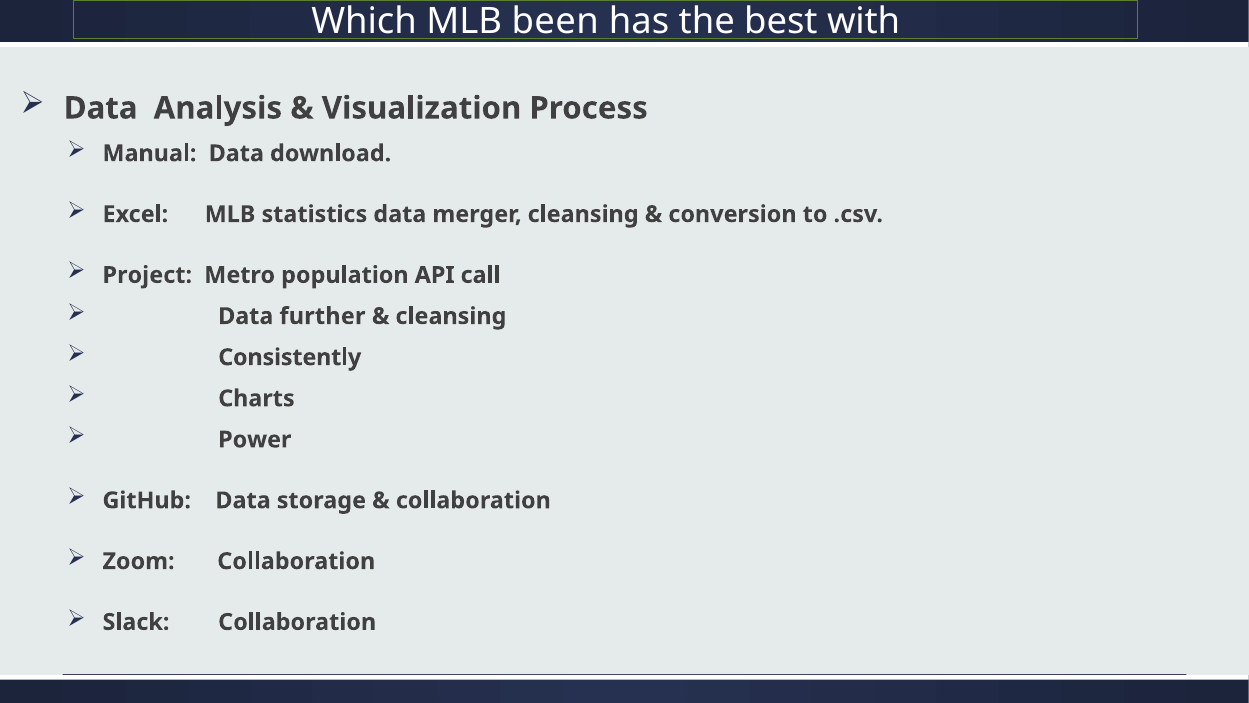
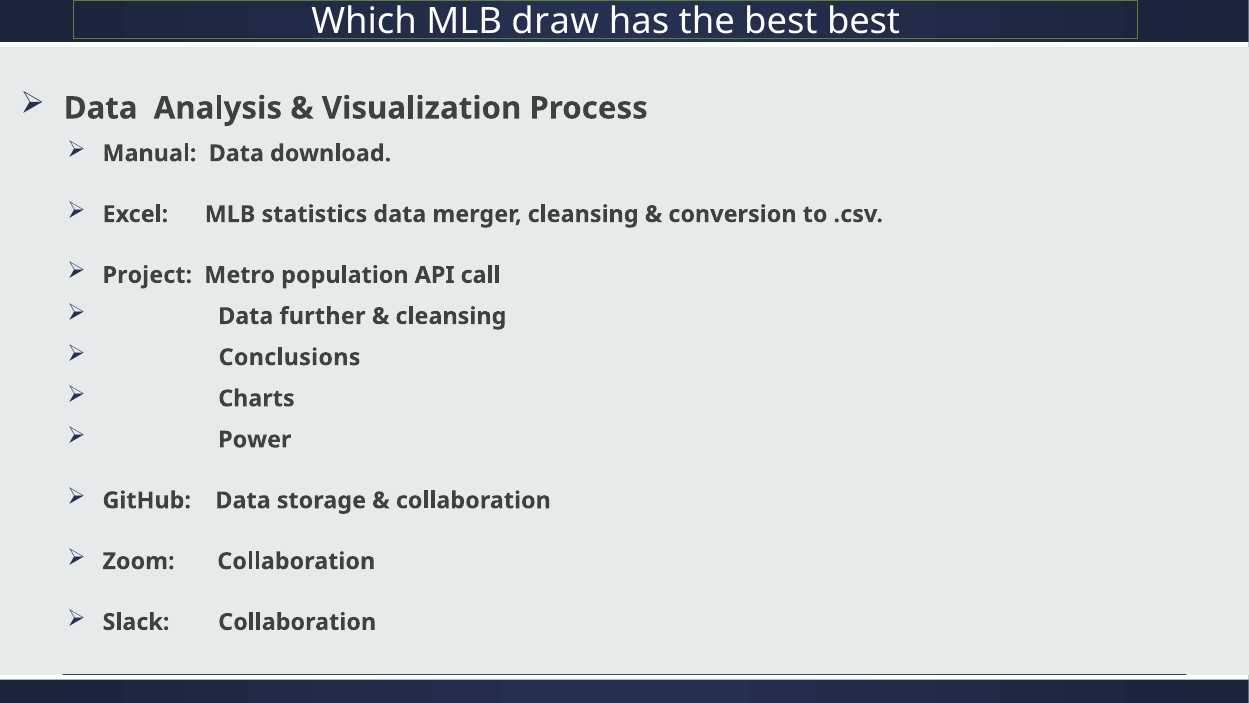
been: been -> draw (555, 22)
best with: with -> best (864, 22)
Consistently: Consistently -> Conclusions (290, 357)
